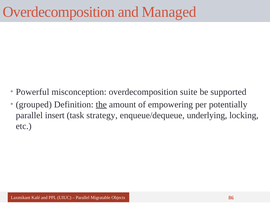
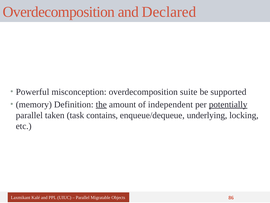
Managed: Managed -> Declared (169, 12)
grouped: grouped -> memory (34, 104)
empowering: empowering -> independent (170, 104)
potentially underline: none -> present (228, 104)
insert: insert -> taken (55, 115)
strategy: strategy -> contains (102, 115)
